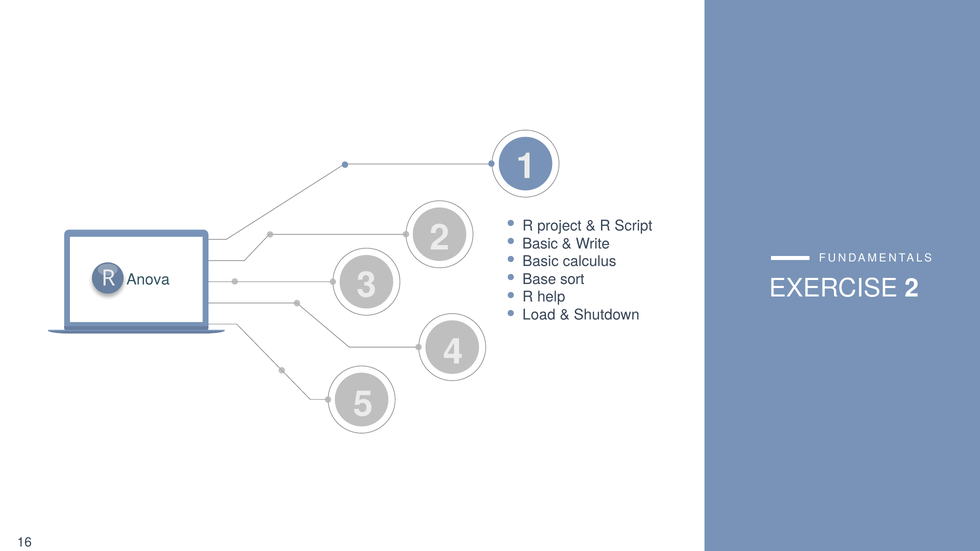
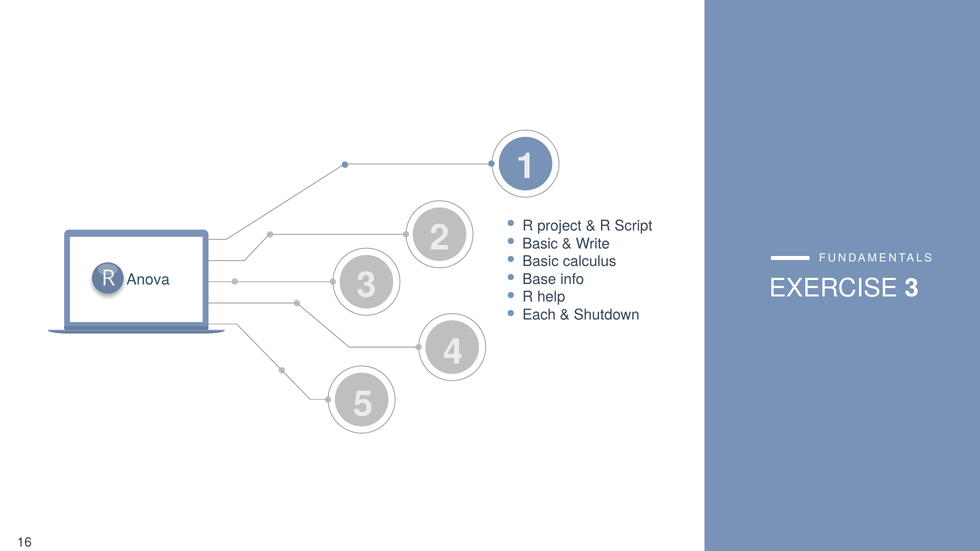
sort: sort -> info (572, 280)
EXERCISE 2: 2 -> 3 (912, 288)
Load: Load -> Each (539, 315)
